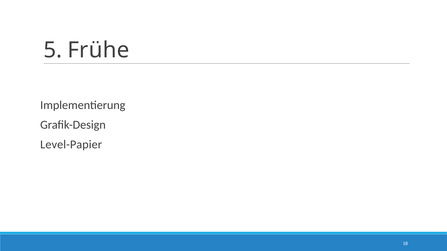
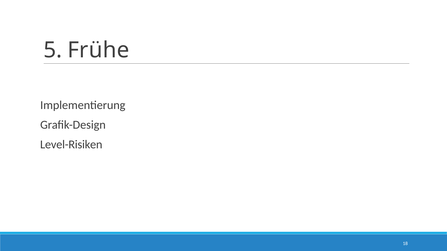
Level-Papier: Level-Papier -> Level-Risiken (71, 145)
